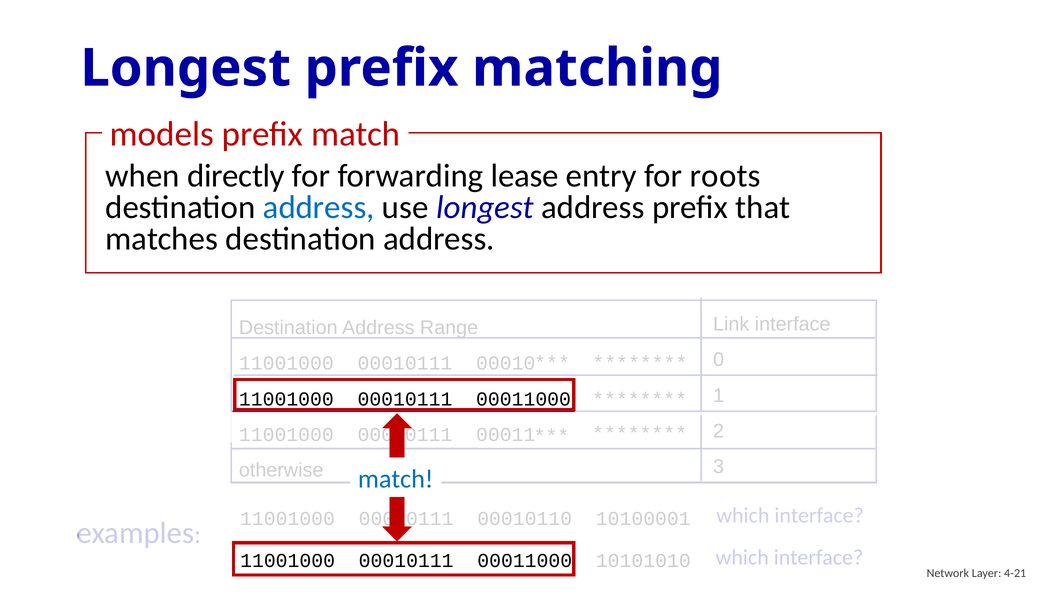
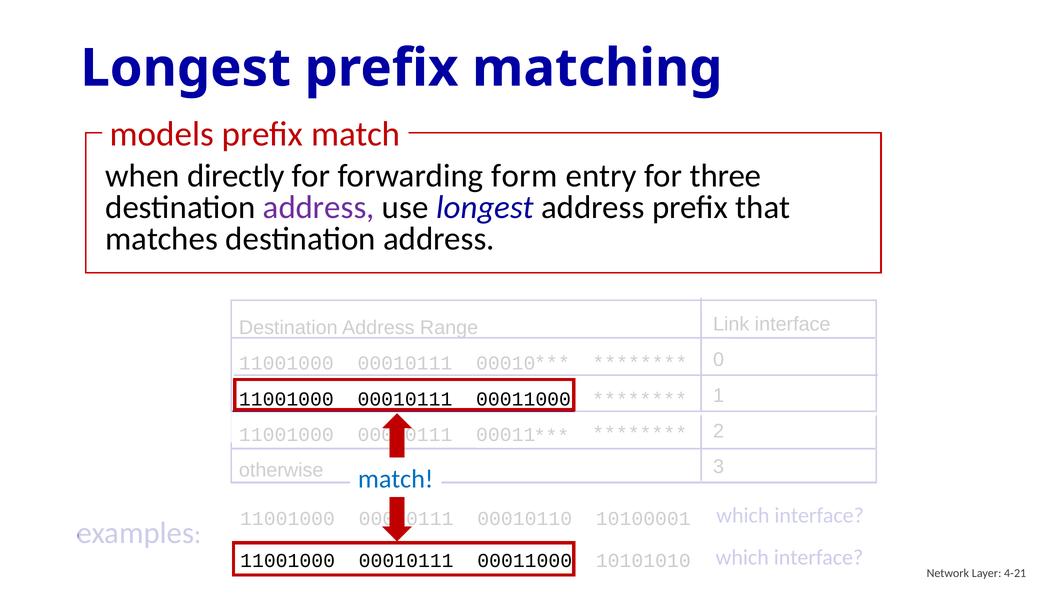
lease: lease -> form (524, 176)
roots: roots -> three (726, 176)
address colour: blue -> purple (319, 207)
